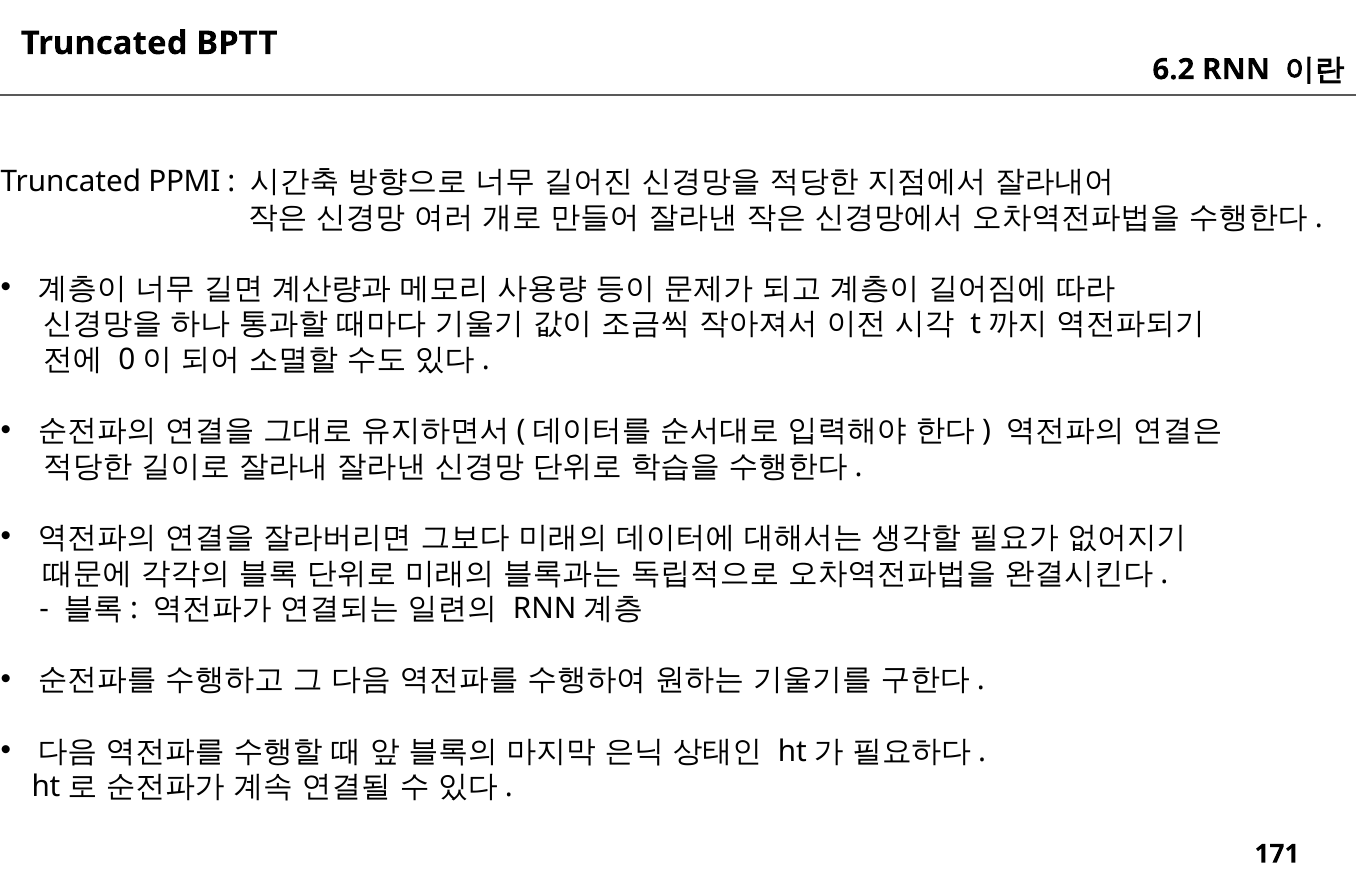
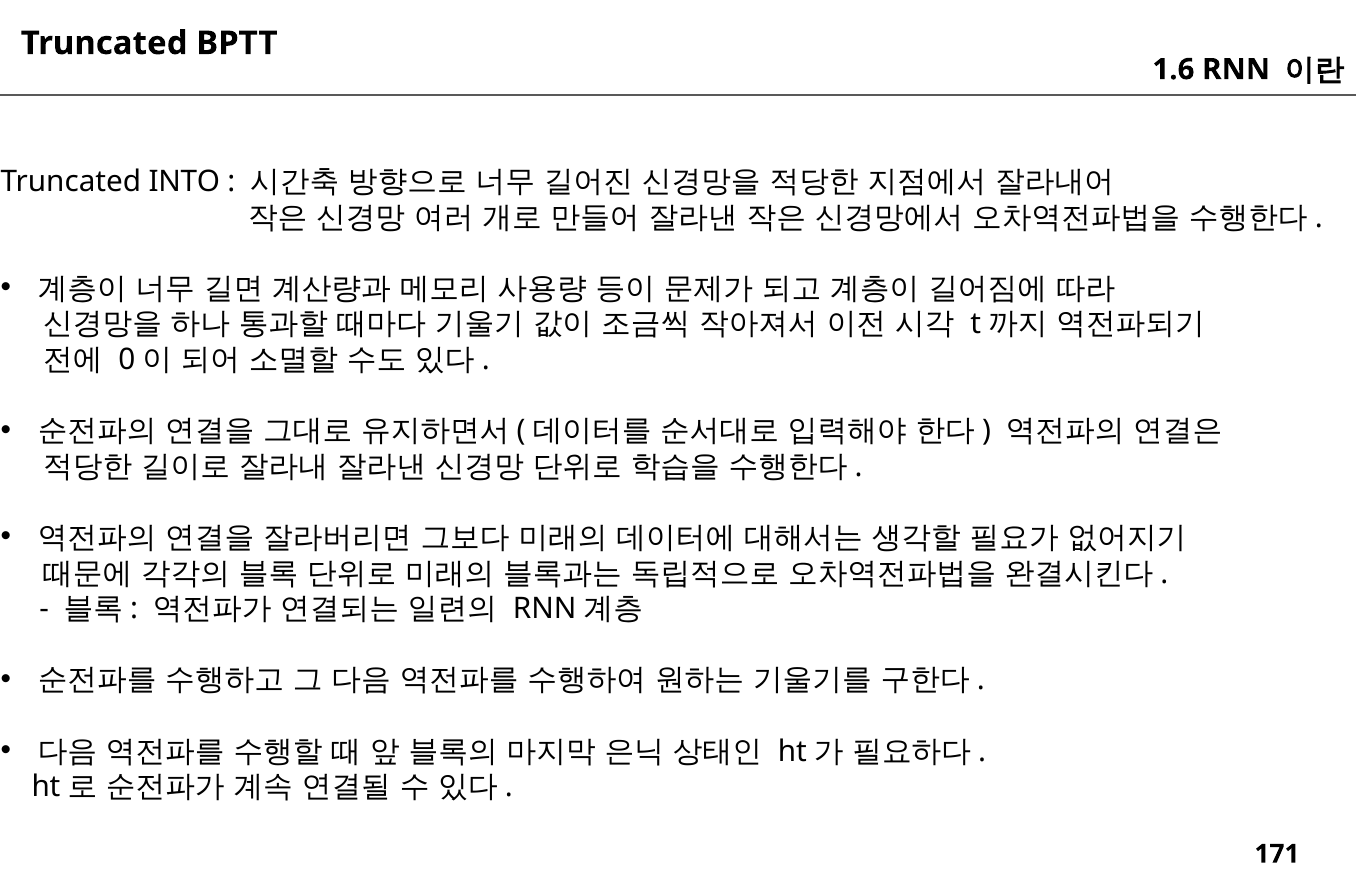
6.2: 6.2 -> 1.6 (1173, 69)
PPMI: PPMI -> INTO (184, 182)
